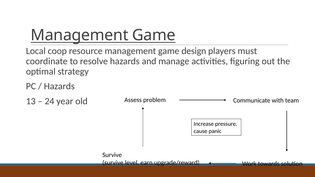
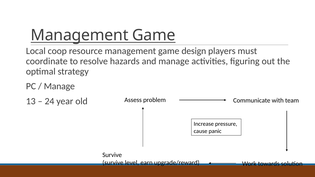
Hazards: Hazards -> Manage (59, 86)
